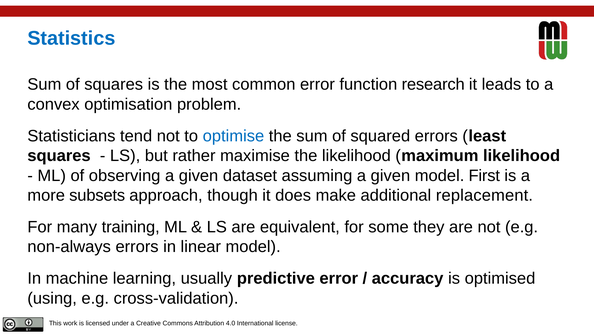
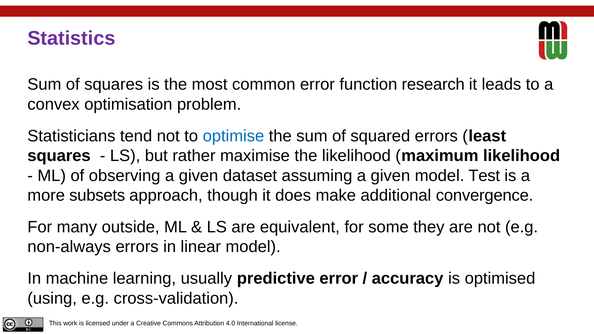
Statistics colour: blue -> purple (71, 38)
First: First -> Test (484, 176)
replacement: replacement -> convergence (485, 195)
training: training -> outside (131, 227)
